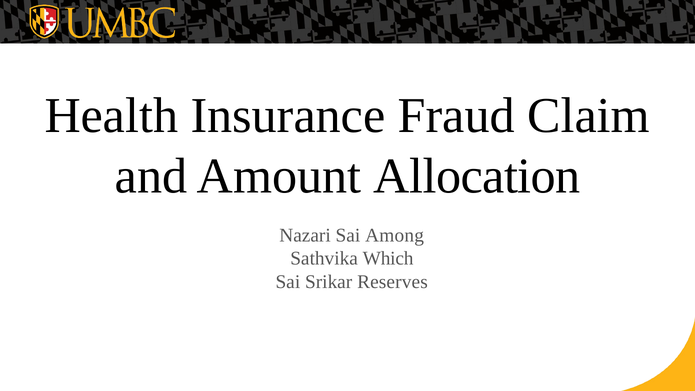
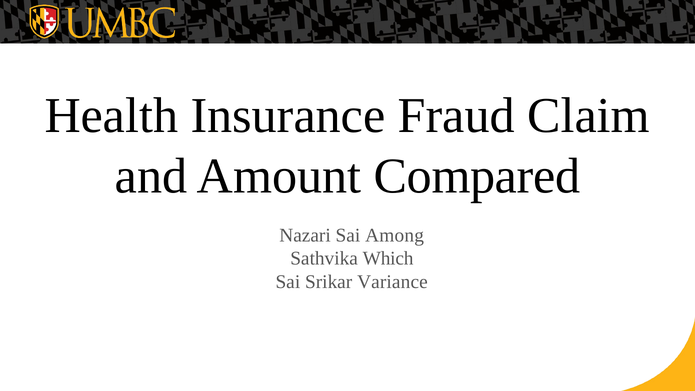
Allocation: Allocation -> Compared (477, 176)
Reserves: Reserves -> Variance (392, 282)
